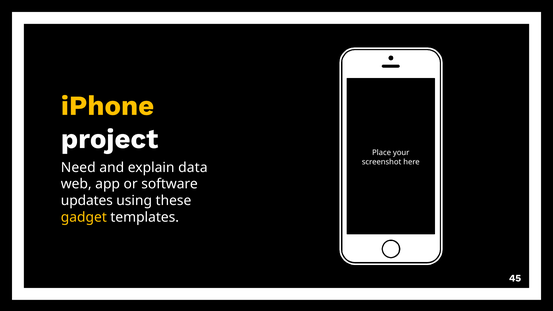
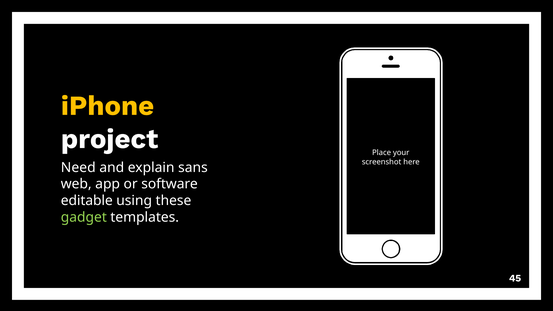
data: data -> sans (193, 168)
updates: updates -> editable (87, 201)
gadget colour: yellow -> light green (84, 217)
